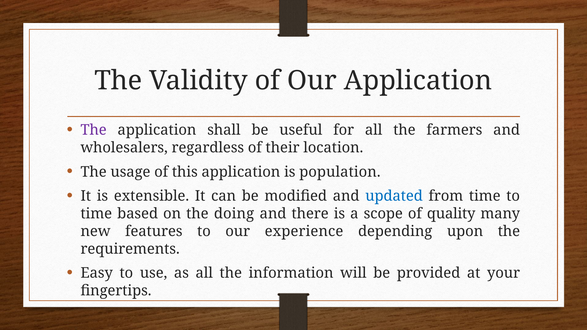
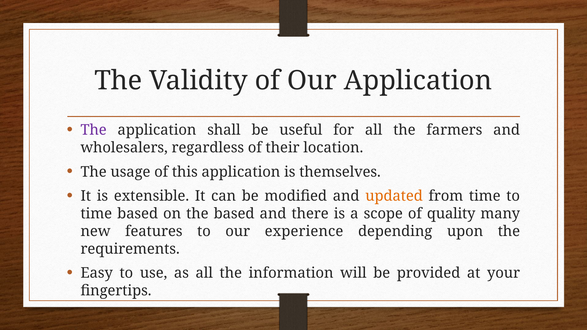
population: population -> themselves (340, 172)
updated colour: blue -> orange (394, 196)
the doing: doing -> based (234, 214)
